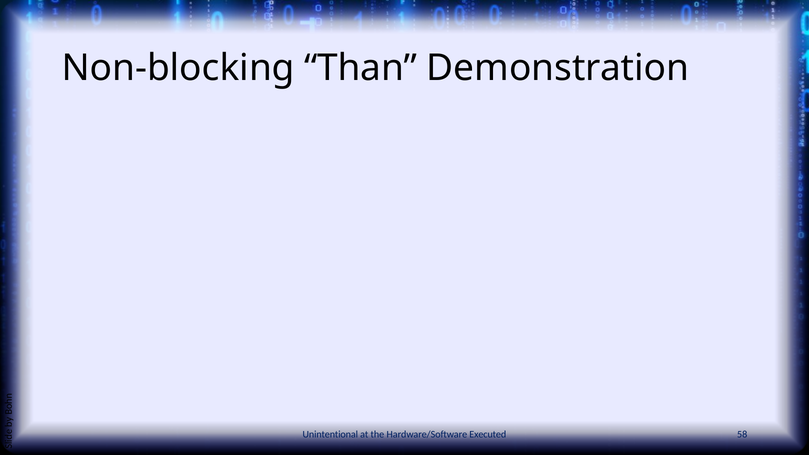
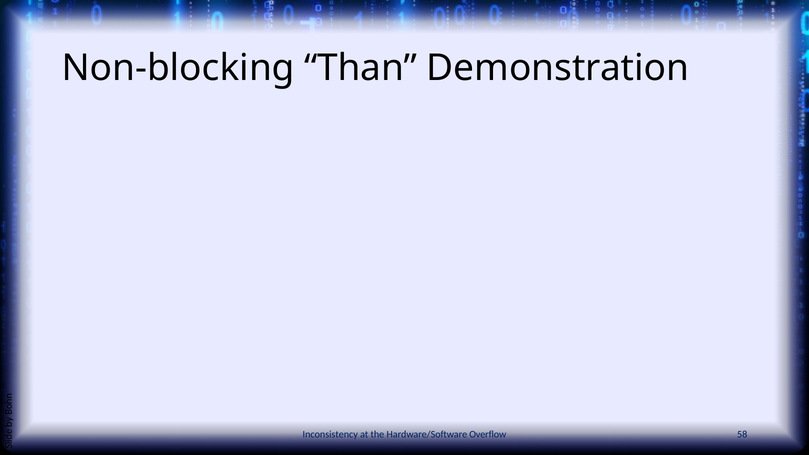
Unintentional: Unintentional -> Inconsistency (330, 435)
Executed: Executed -> Overflow (488, 435)
